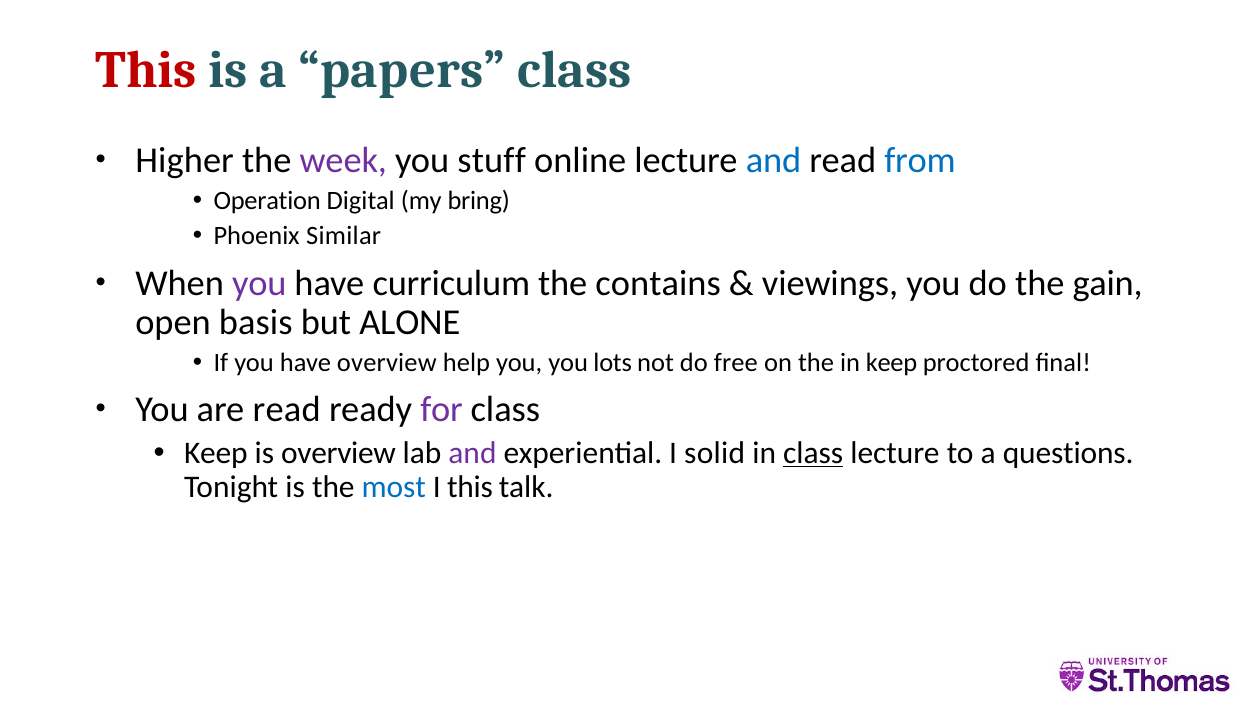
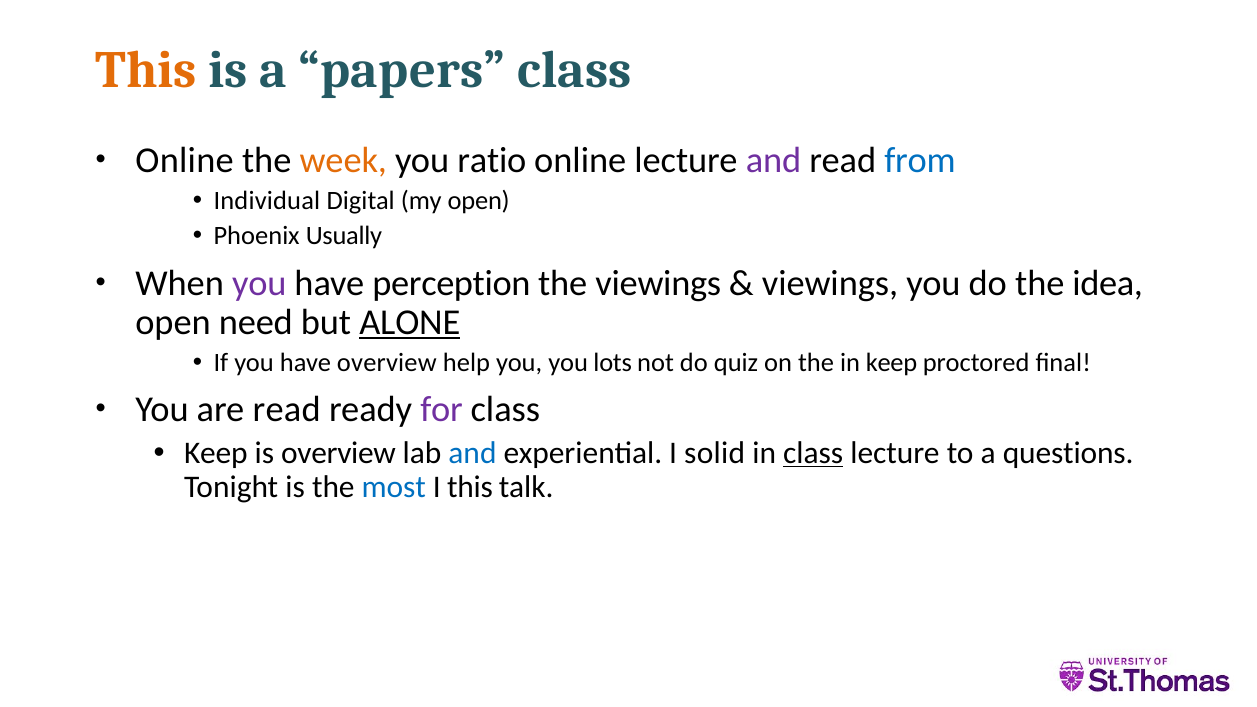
This colour: red -> orange (146, 70)
Higher: Higher -> Online (185, 160)
week colour: purple -> orange (343, 160)
stuff: stuff -> ratio (492, 160)
and colour: blue -> purple (774, 160)
Operation: Operation -> Individual (267, 201)
my bring: bring -> open (479, 201)
Similar: Similar -> Usually (344, 236)
curriculum: curriculum -> perception (451, 283)
the contains: contains -> viewings (658, 283)
gain: gain -> idea (1108, 283)
basis: basis -> need (256, 322)
ALONE underline: none -> present (410, 322)
free: free -> quiz (736, 363)
and colour: purple -> blue (472, 453)
